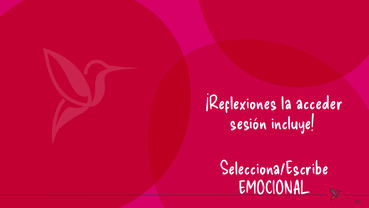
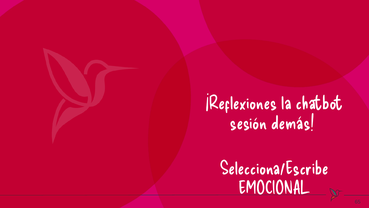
acceder: acceder -> chatbot (319, 103)
incluye: incluye -> demás (293, 123)
